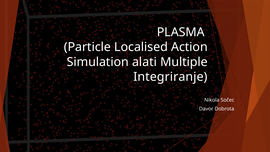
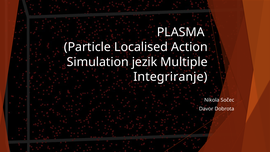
alati: alati -> jezik (145, 62)
